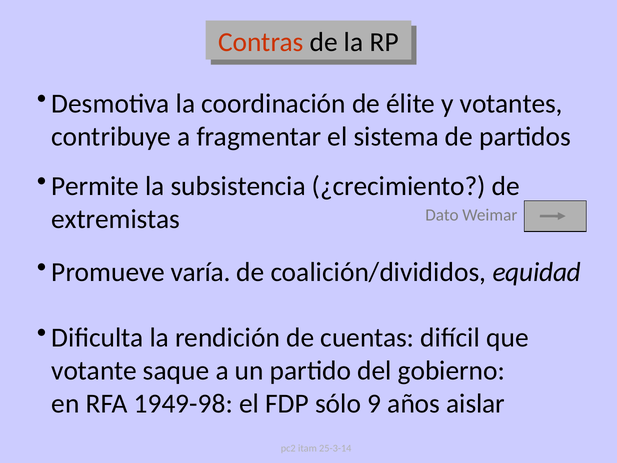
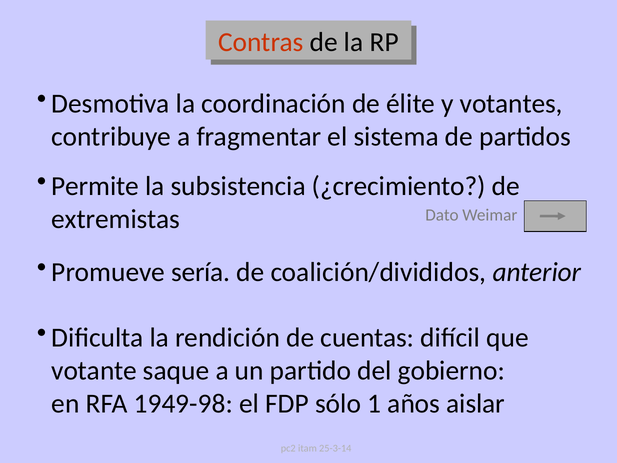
varía: varía -> sería (201, 272)
equidad: equidad -> anterior (537, 272)
9: 9 -> 1 (374, 403)
